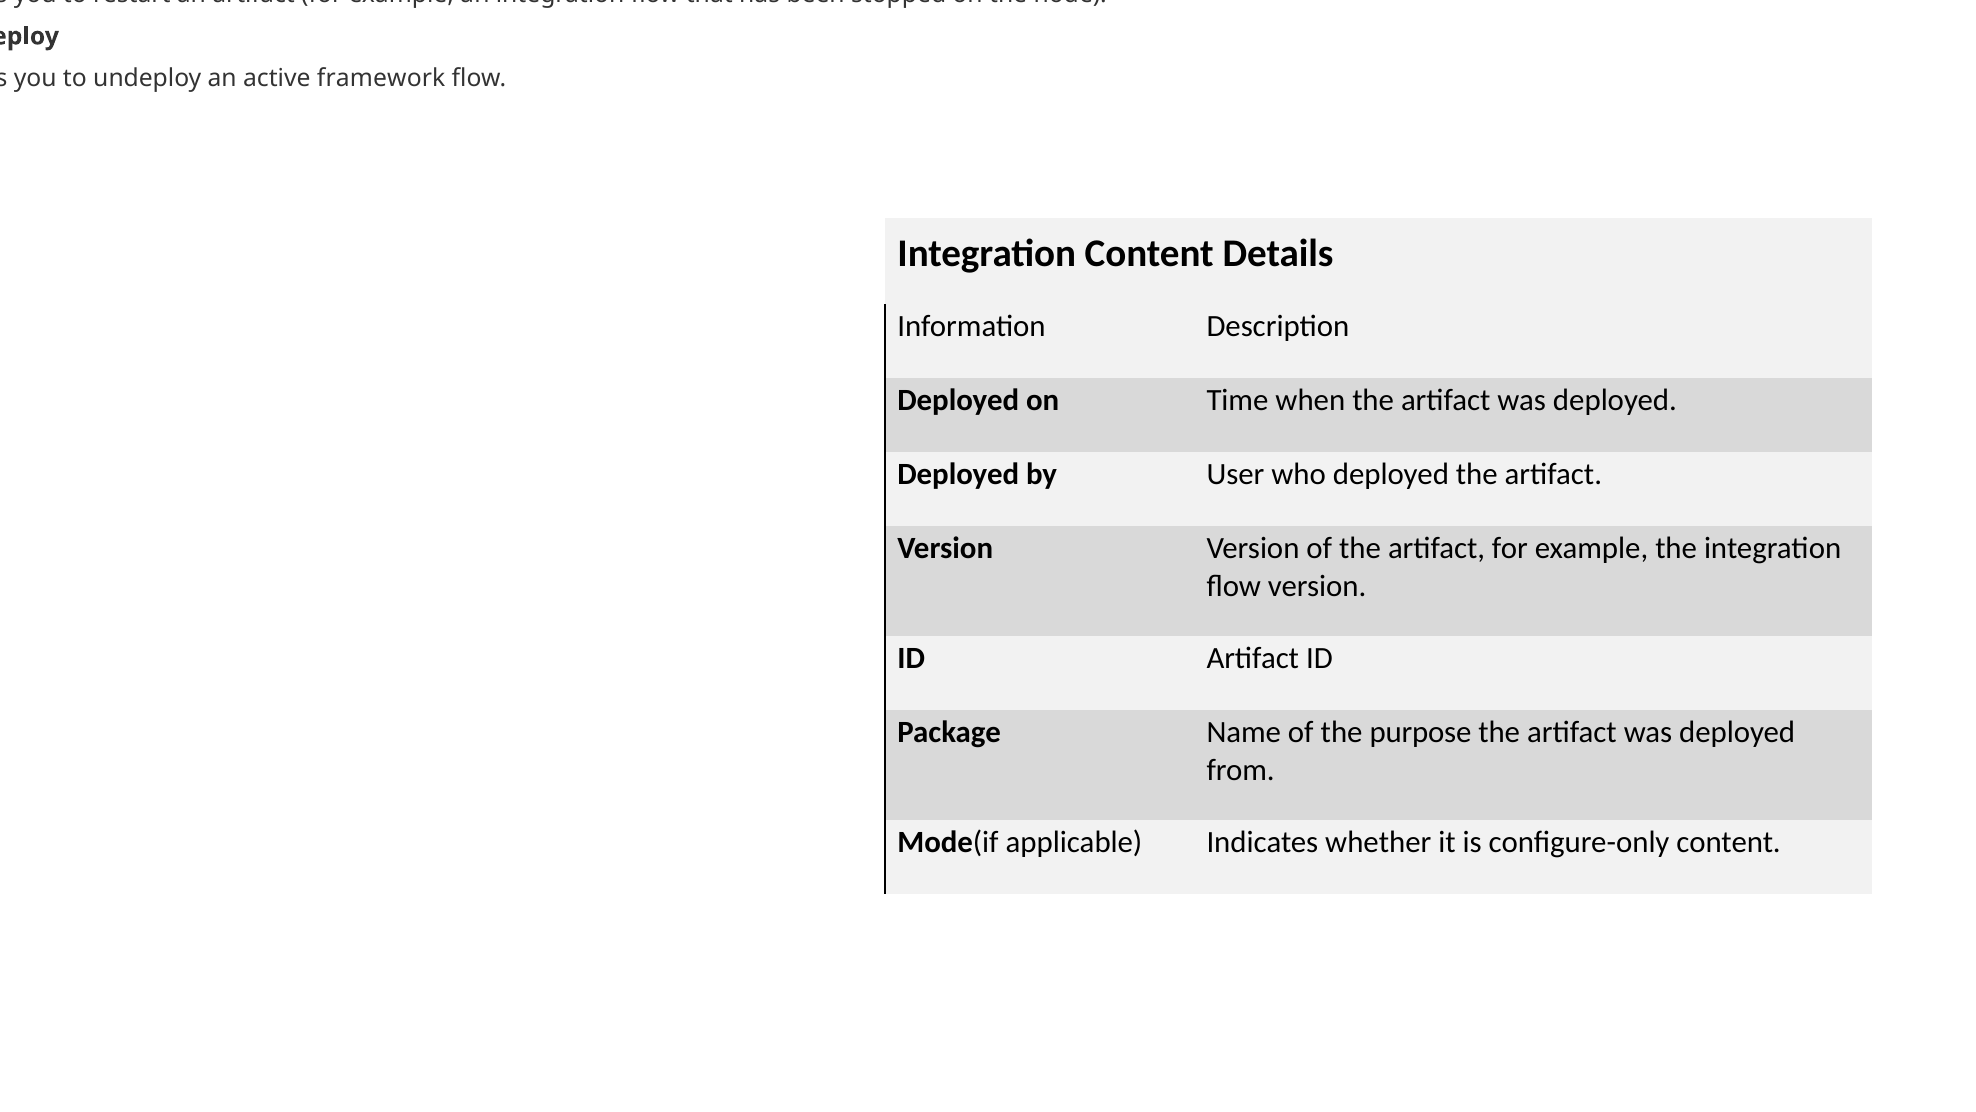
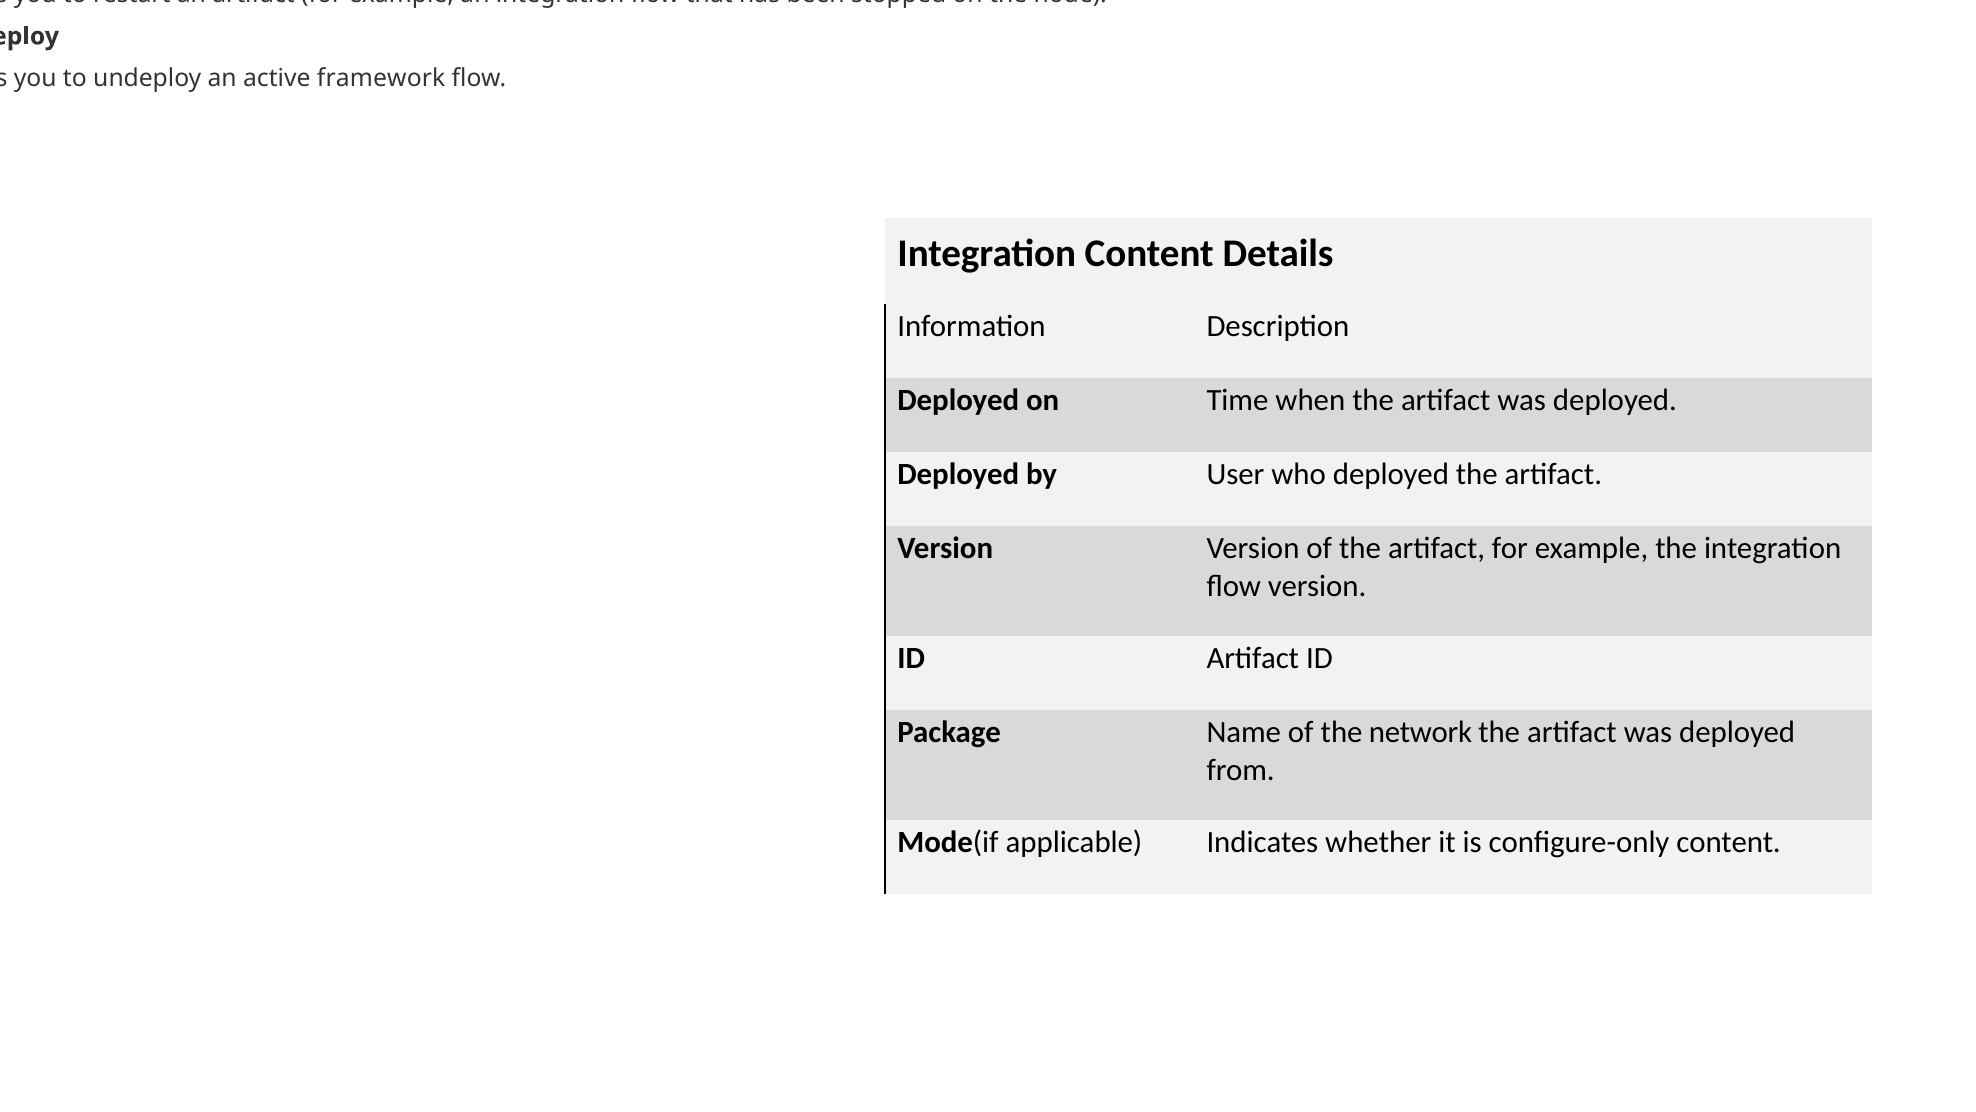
purpose: purpose -> network (1421, 732)
